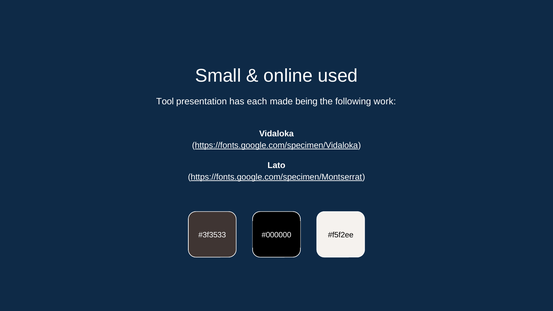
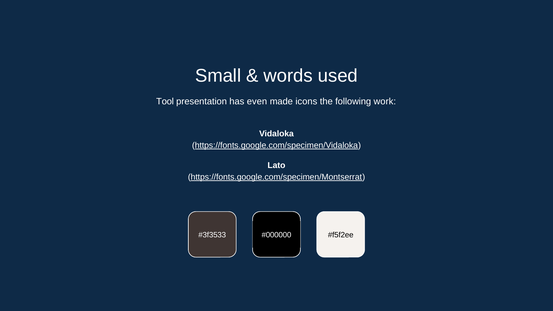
online: online -> words (288, 76)
each: each -> even (257, 102)
being: being -> icons (306, 102)
